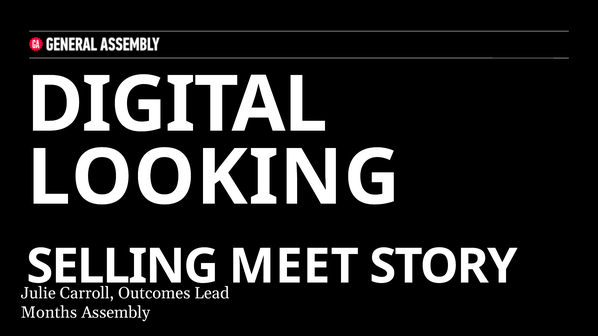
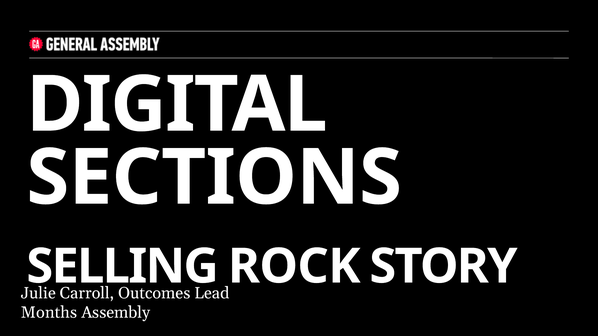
LOOKING: LOOKING -> SECTIONS (214, 178)
MEET: MEET -> ROCK (294, 266)
